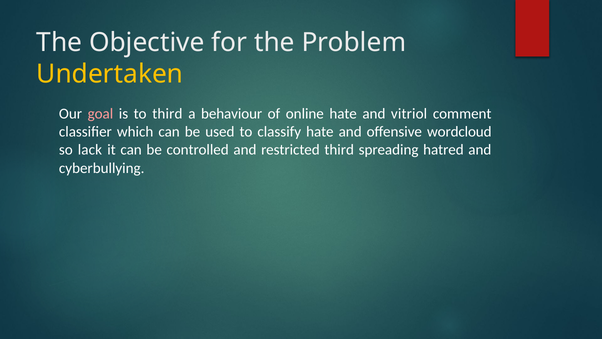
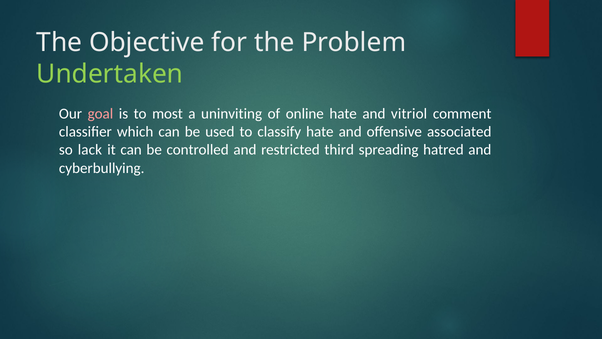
Undertaken colour: yellow -> light green (110, 74)
to third: third -> most (167, 114)
behaviour: behaviour -> uninviting (232, 114)
wordcloud: wordcloud -> associated (459, 132)
